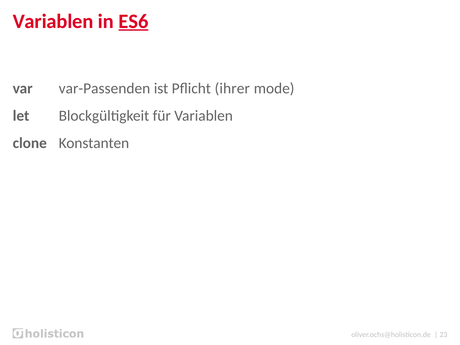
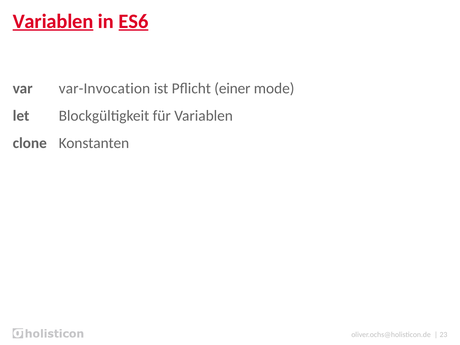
Variablen underline: none -> present (53, 21)
var-Passenden: var-Passenden -> var-Invocation (104, 89)
ihrer: ihrer -> einer (232, 89)
